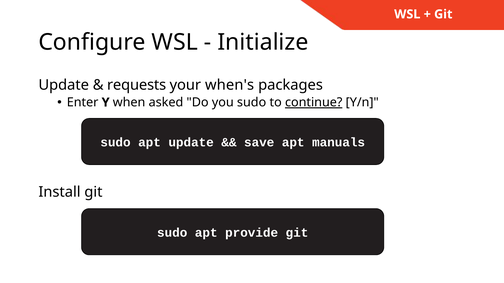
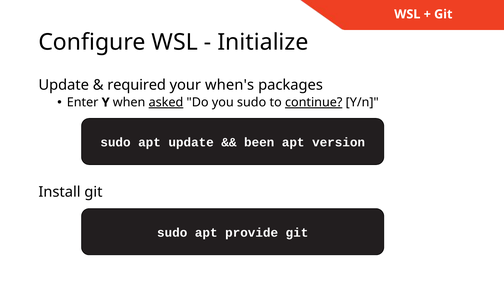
requests: requests -> required (137, 85)
asked underline: none -> present (166, 103)
save: save -> been (259, 143)
manuals: manuals -> version (339, 143)
